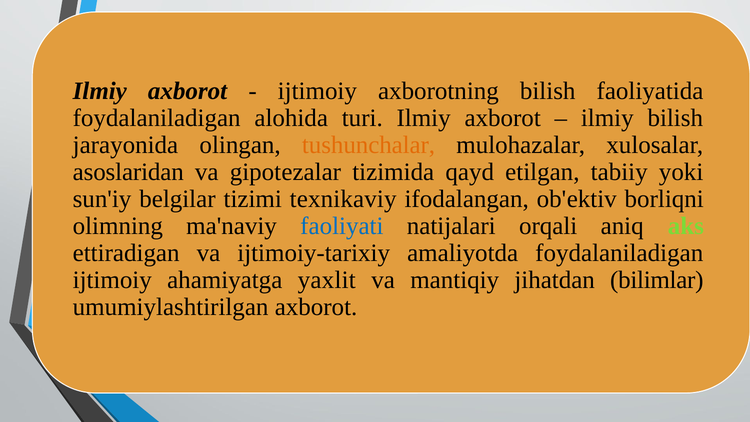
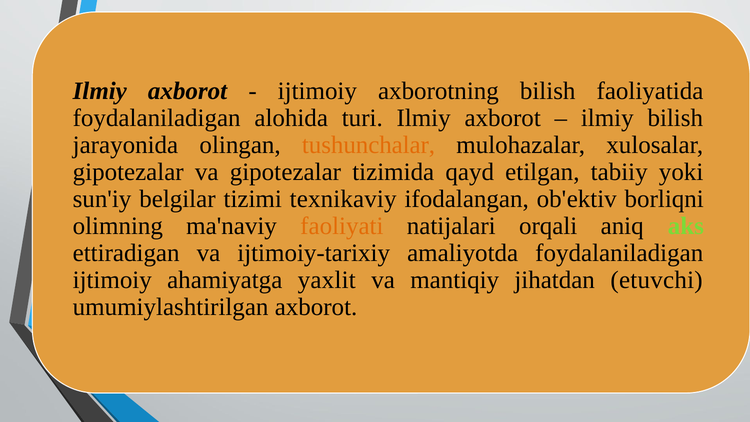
asoslaridan: asoslaridan -> gipotezalar (128, 172)
faoliyati colour: blue -> orange (342, 226)
bilimlar: bilimlar -> etuvchi (657, 280)
